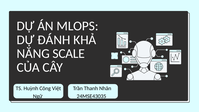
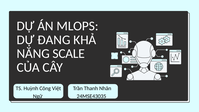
ĐÁNH: ĐÁNH -> ĐANG (54, 40)
